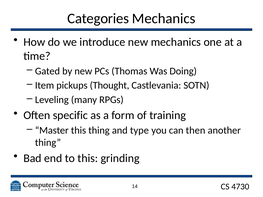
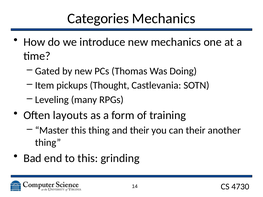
specific: specific -> layouts (70, 115)
and type: type -> their (140, 131)
can then: then -> their (196, 131)
